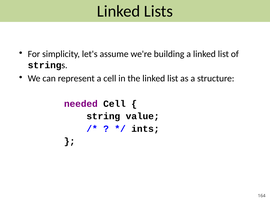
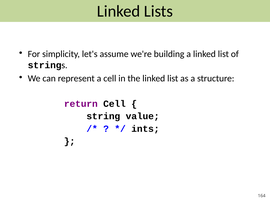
needed: needed -> return (81, 104)
